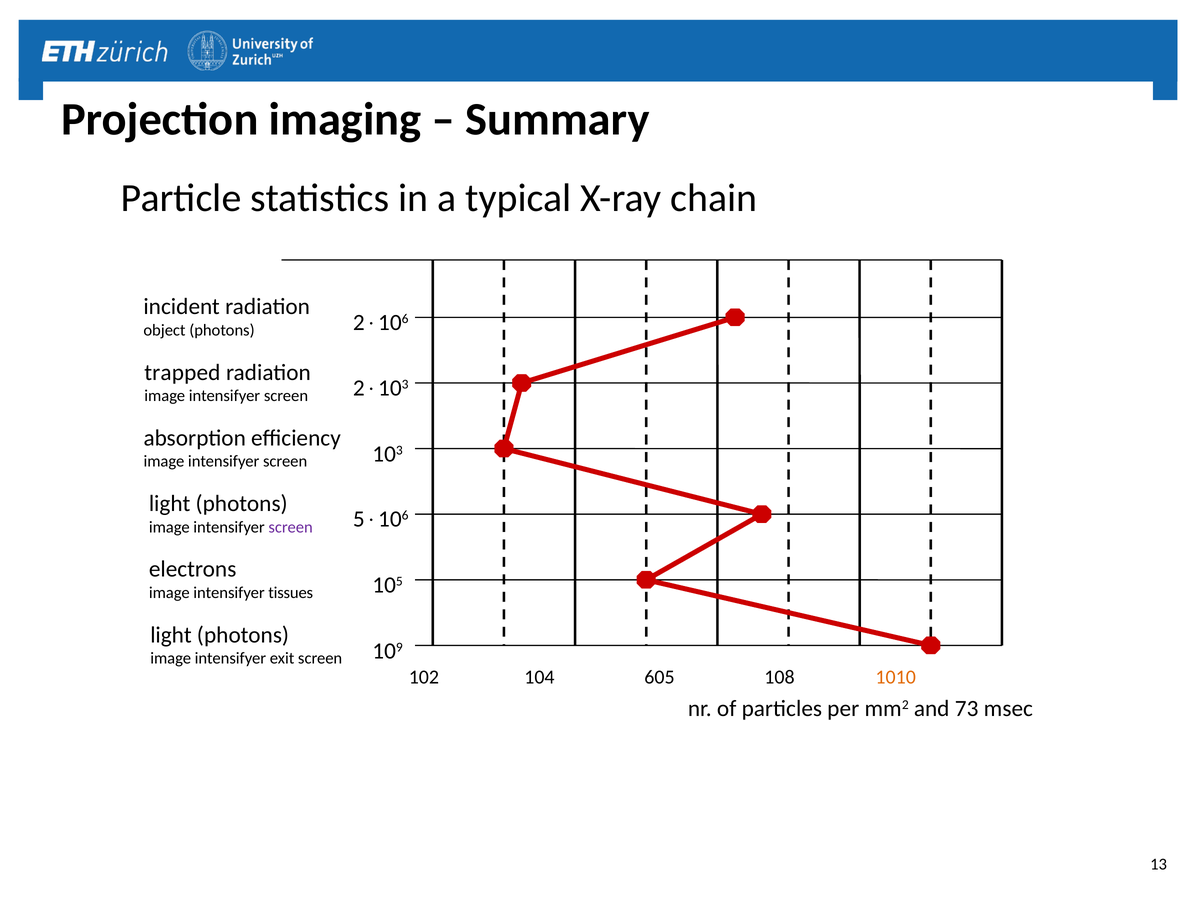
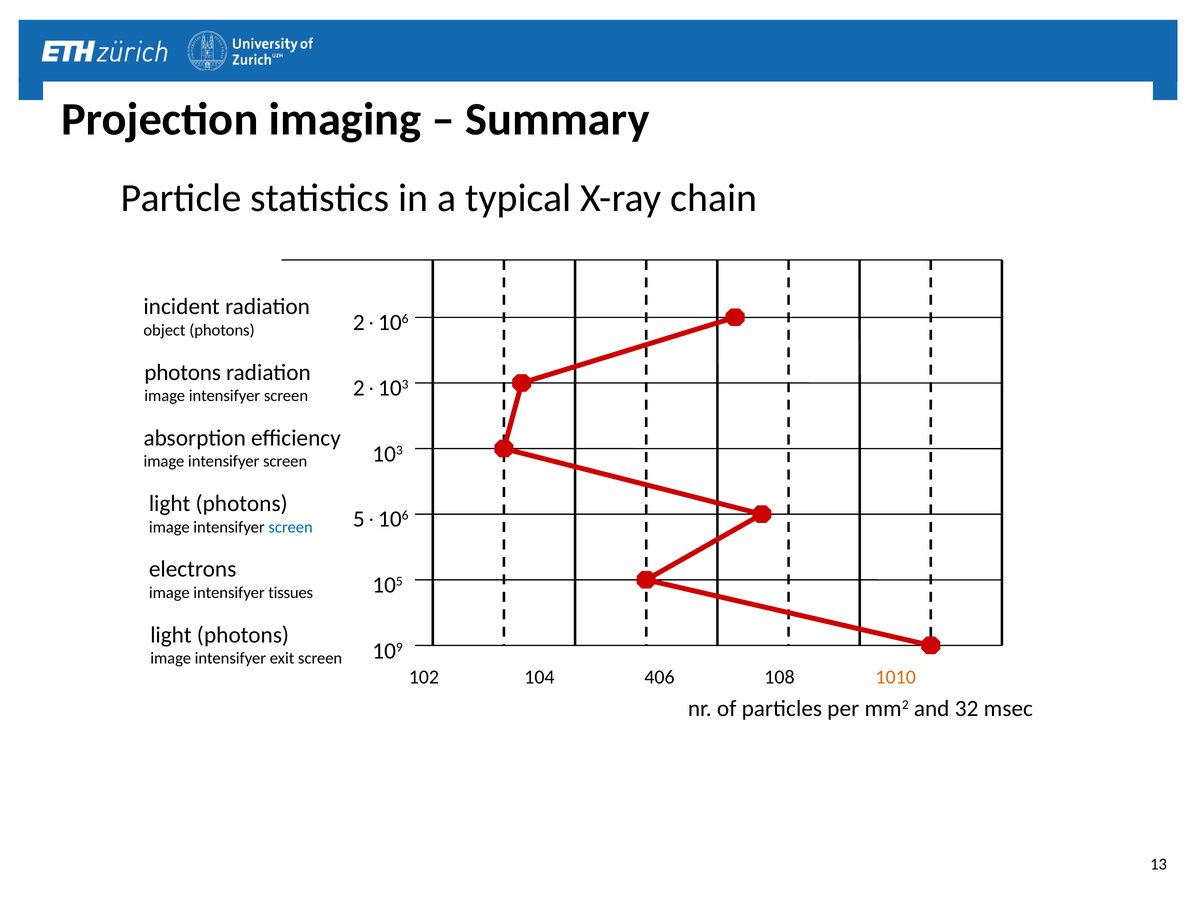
trapped: trapped -> photons (183, 372)
screen colour: purple -> blue (291, 527)
605: 605 -> 406 (659, 677)
73: 73 -> 32 (967, 709)
